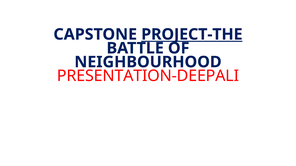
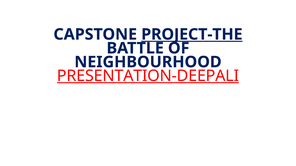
PRESENTATION-DEEPALI underline: none -> present (148, 76)
